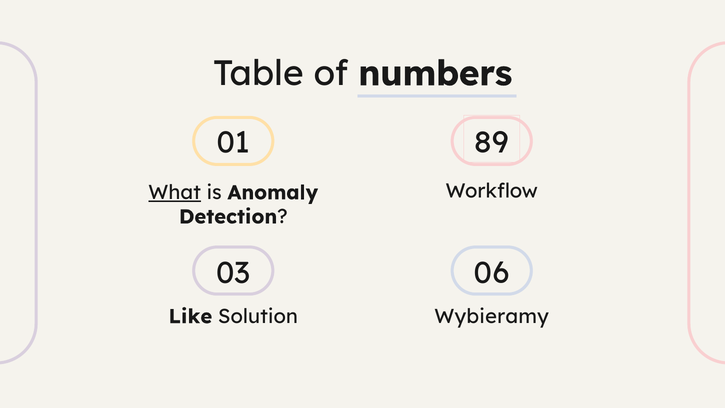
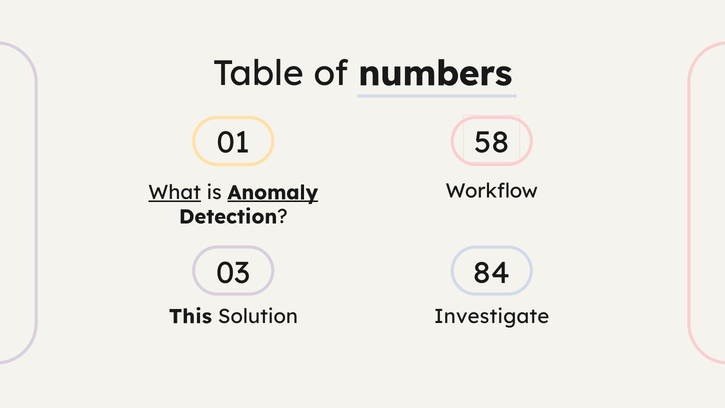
89: 89 -> 58 (492, 143)
Anomaly underline: none -> present (273, 193)
06: 06 -> 84 (492, 273)
Like: Like -> This (190, 316)
Wybieramy: Wybieramy -> Investigate (492, 316)
